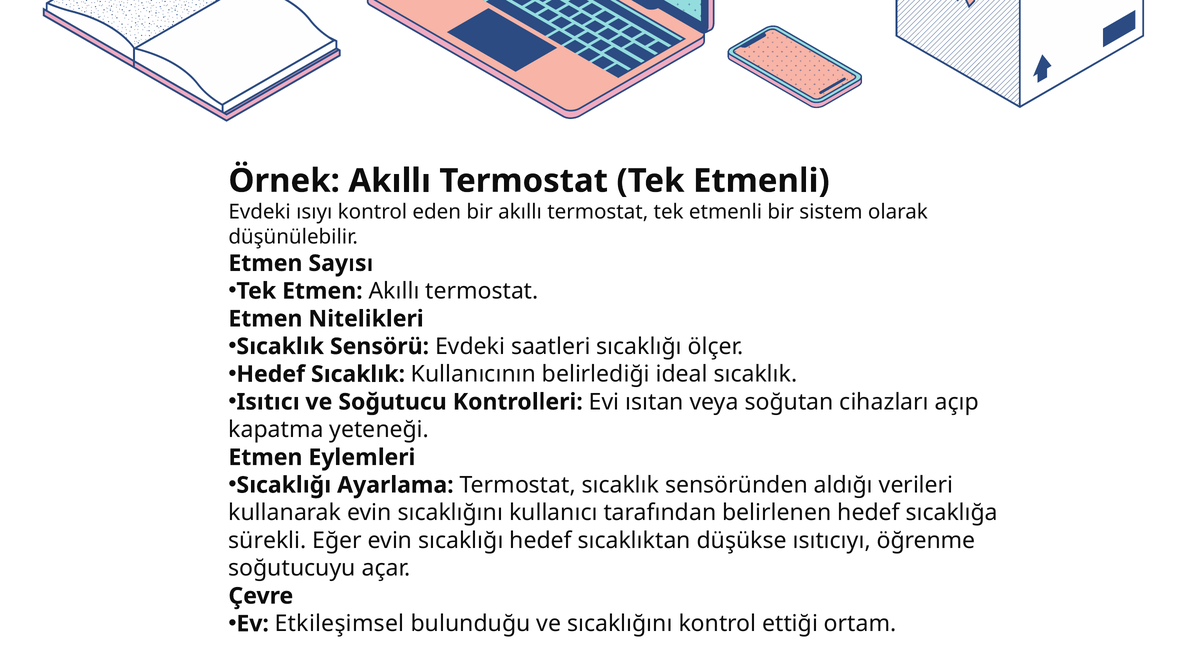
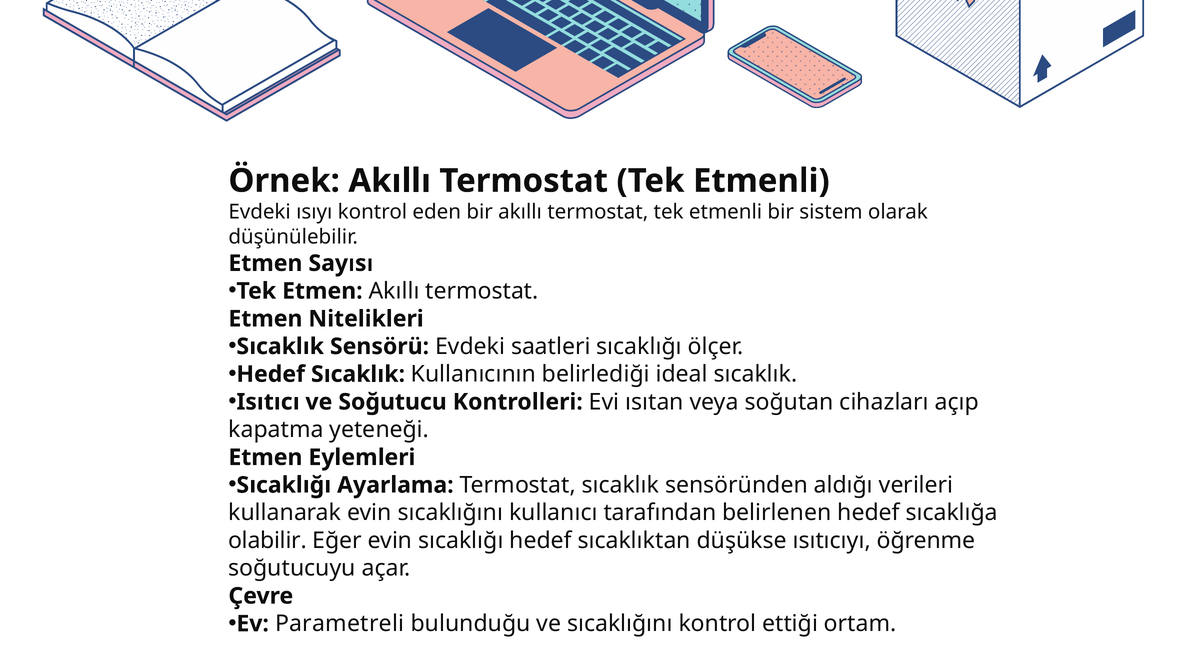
sürekli: sürekli -> olabilir (267, 540)
Etkileşimsel: Etkileşimsel -> Parametreli (340, 623)
